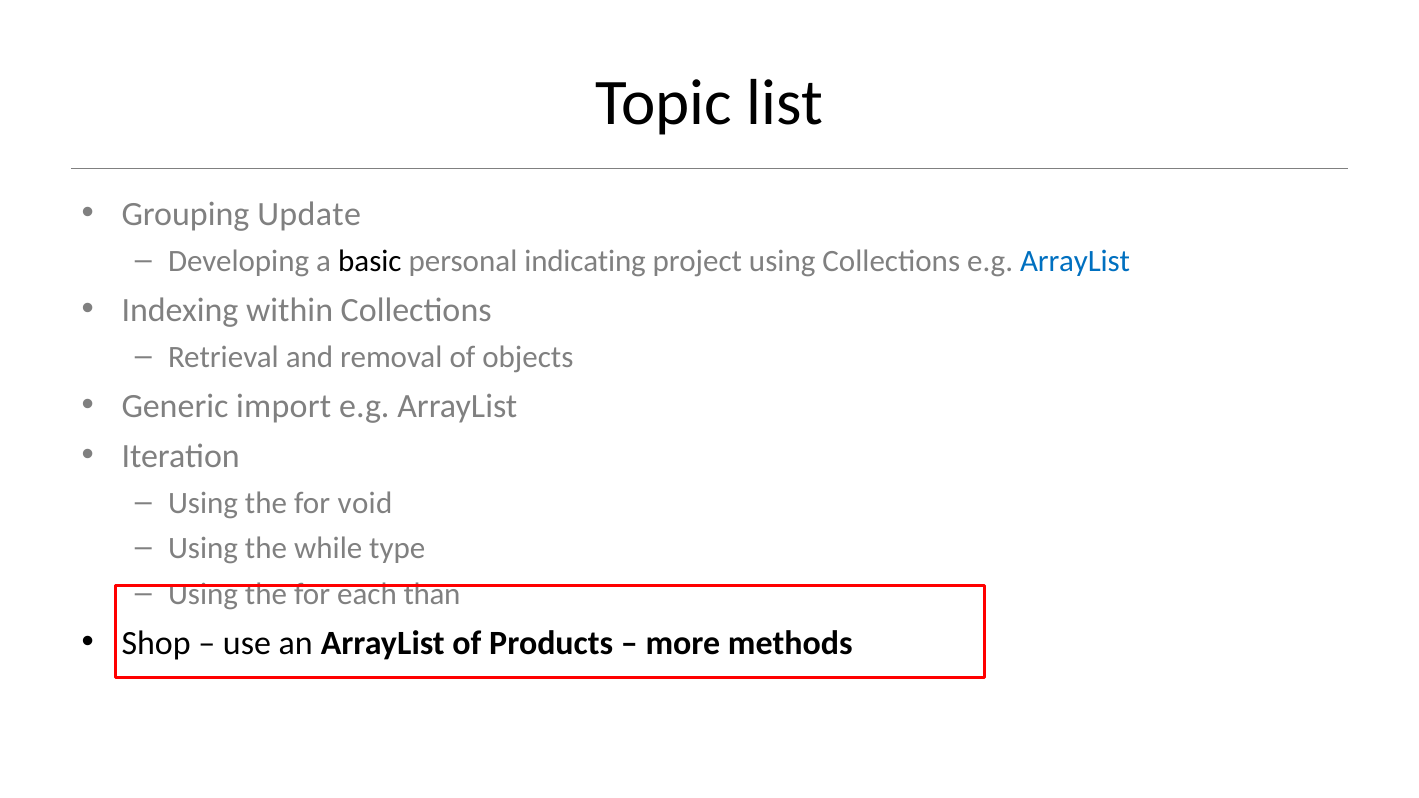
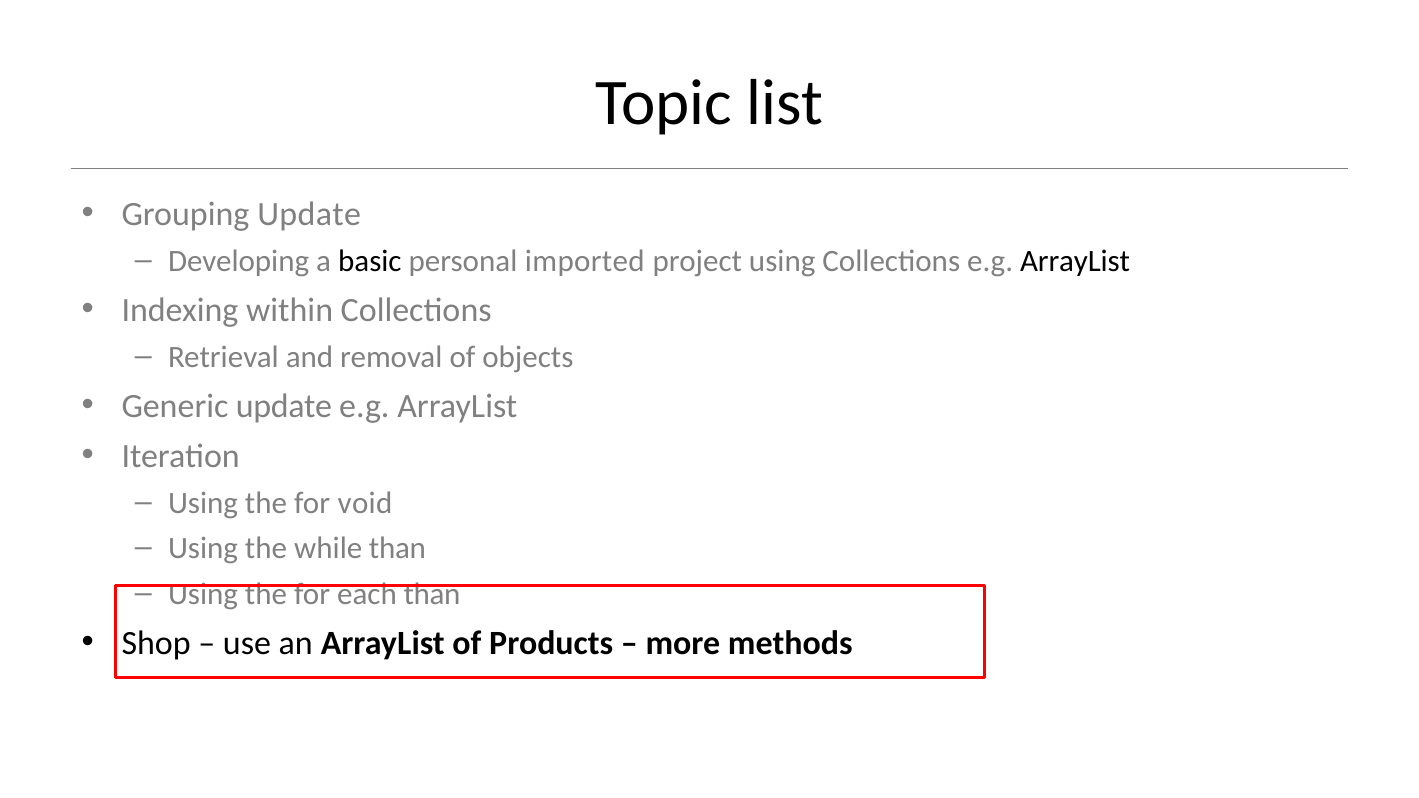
indicating: indicating -> imported (585, 261)
ArrayList colour: blue -> black (1075, 261)
Generic import: import -> update (284, 406)
while type: type -> than (397, 549)
